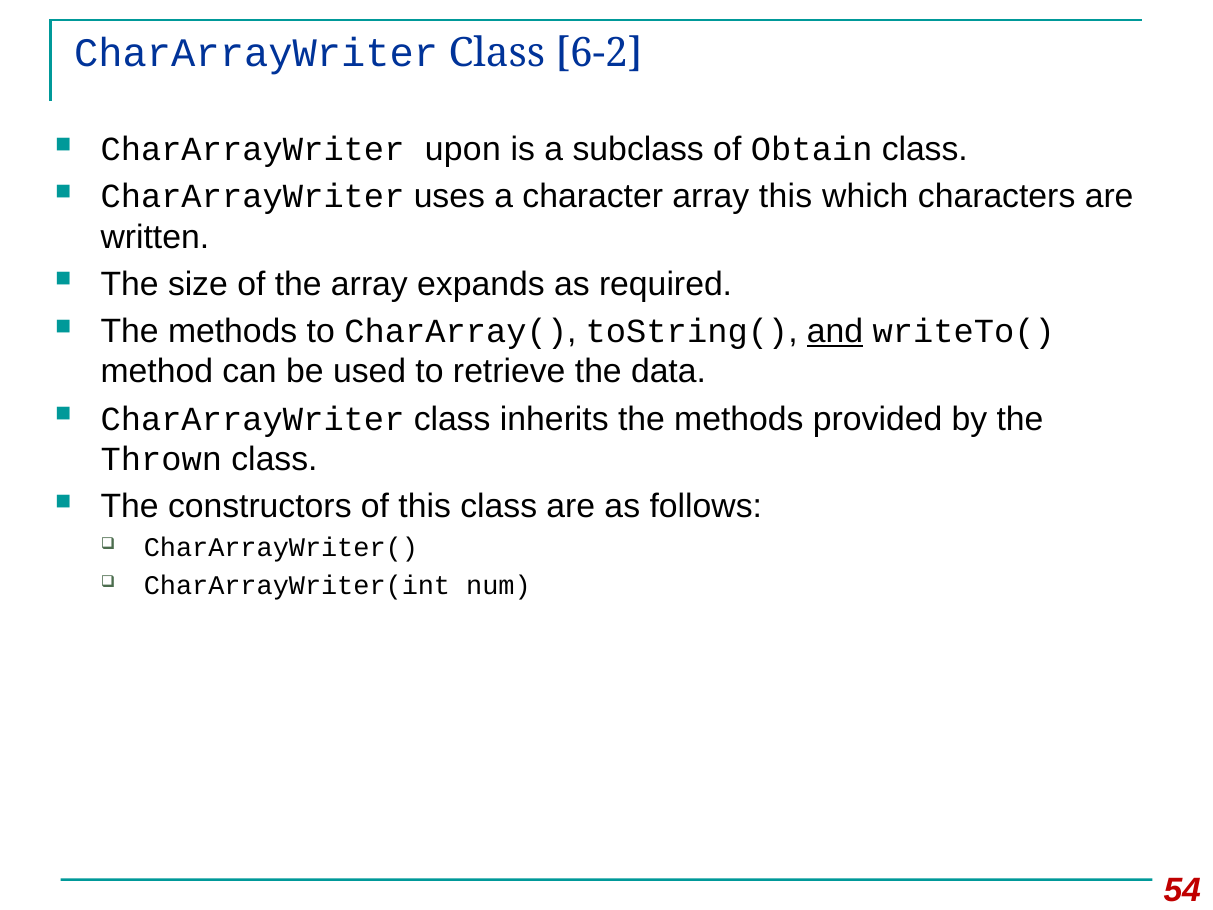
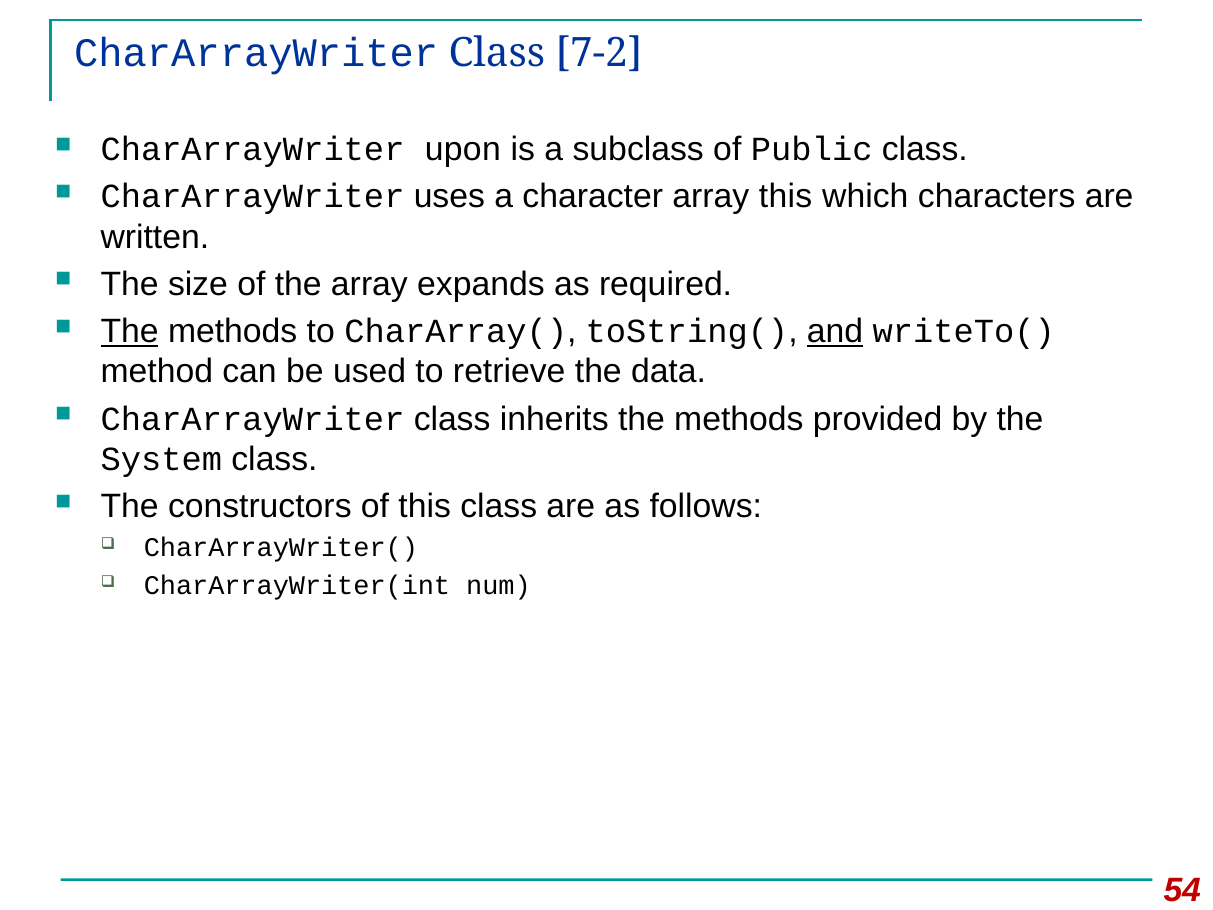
6-2: 6-2 -> 7-2 (599, 53)
Obtain: Obtain -> Public (812, 149)
The underline: none -> present (130, 331)
Thrown: Thrown -> System (161, 459)
